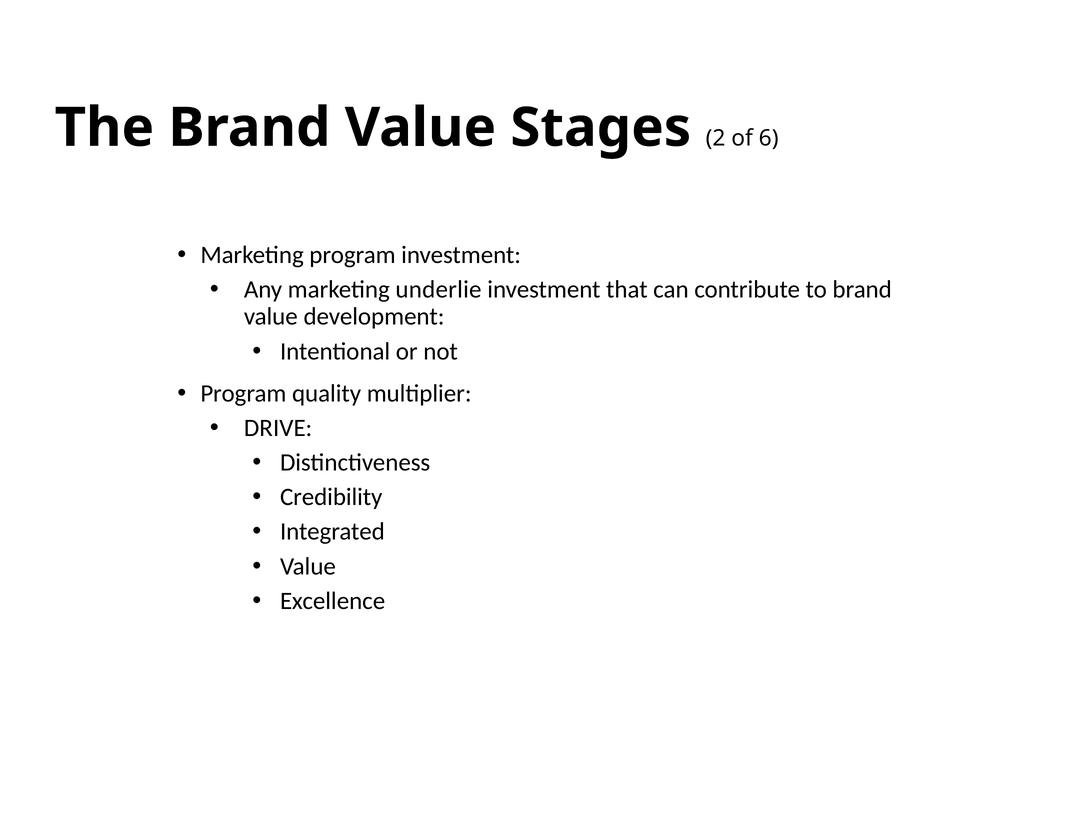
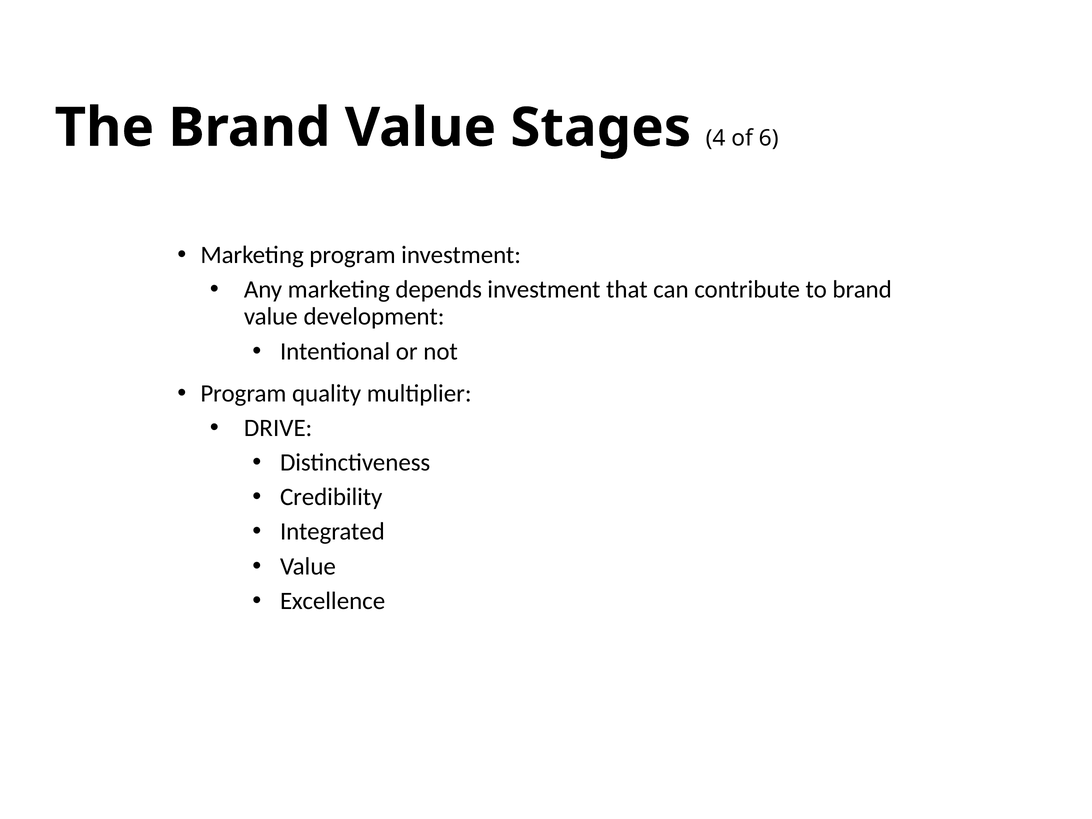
2: 2 -> 4 (716, 138)
underlie: underlie -> depends (439, 290)
